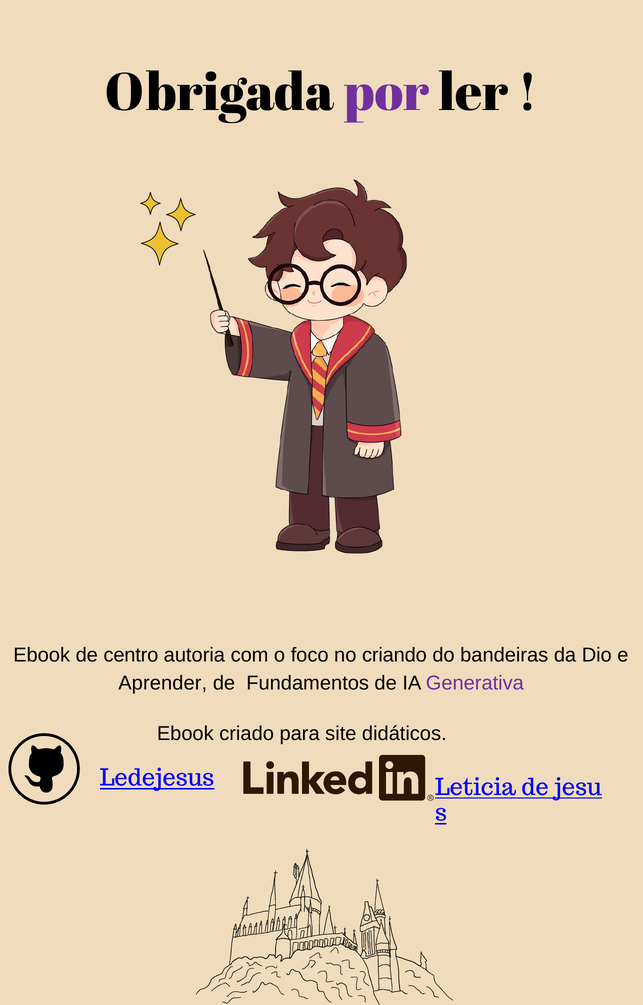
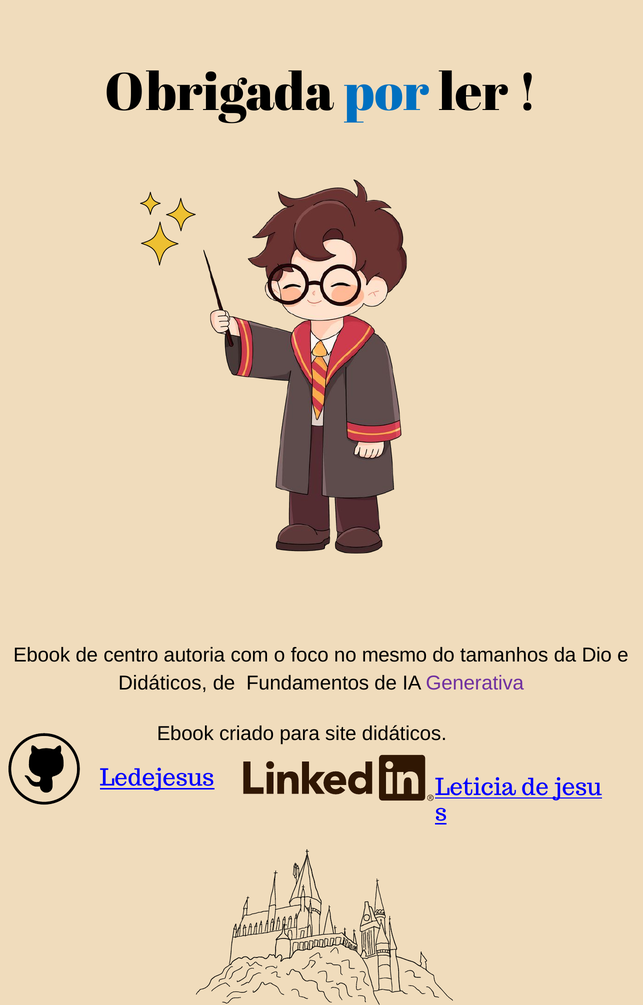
por colour: purple -> blue (387, 93)
criando: criando -> mesmo (394, 655)
bandeiras: bandeiras -> tamanhos (504, 655)
Aprender: Aprender -> Didáticos (163, 683)
